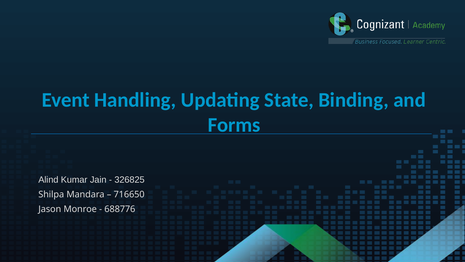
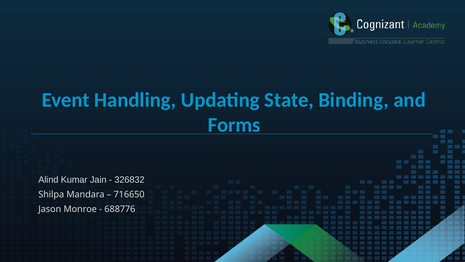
326825: 326825 -> 326832 (130, 180)
